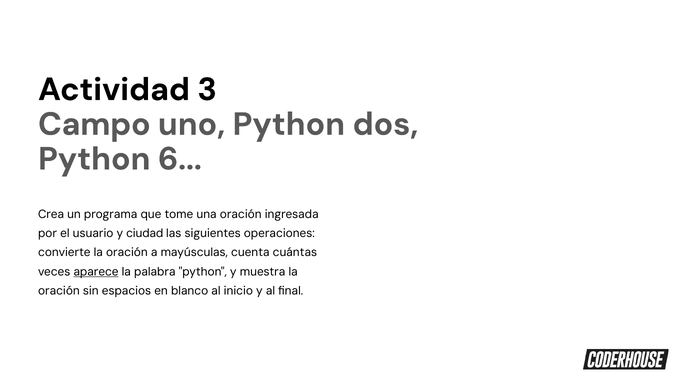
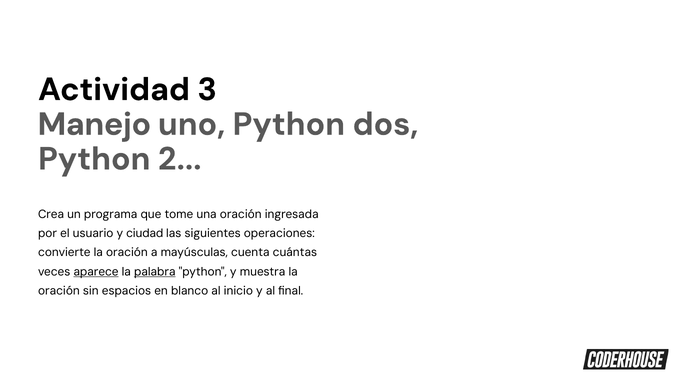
Campo: Campo -> Manejo (94, 124)
6: 6 -> 2 (180, 159)
palabra underline: none -> present (155, 272)
